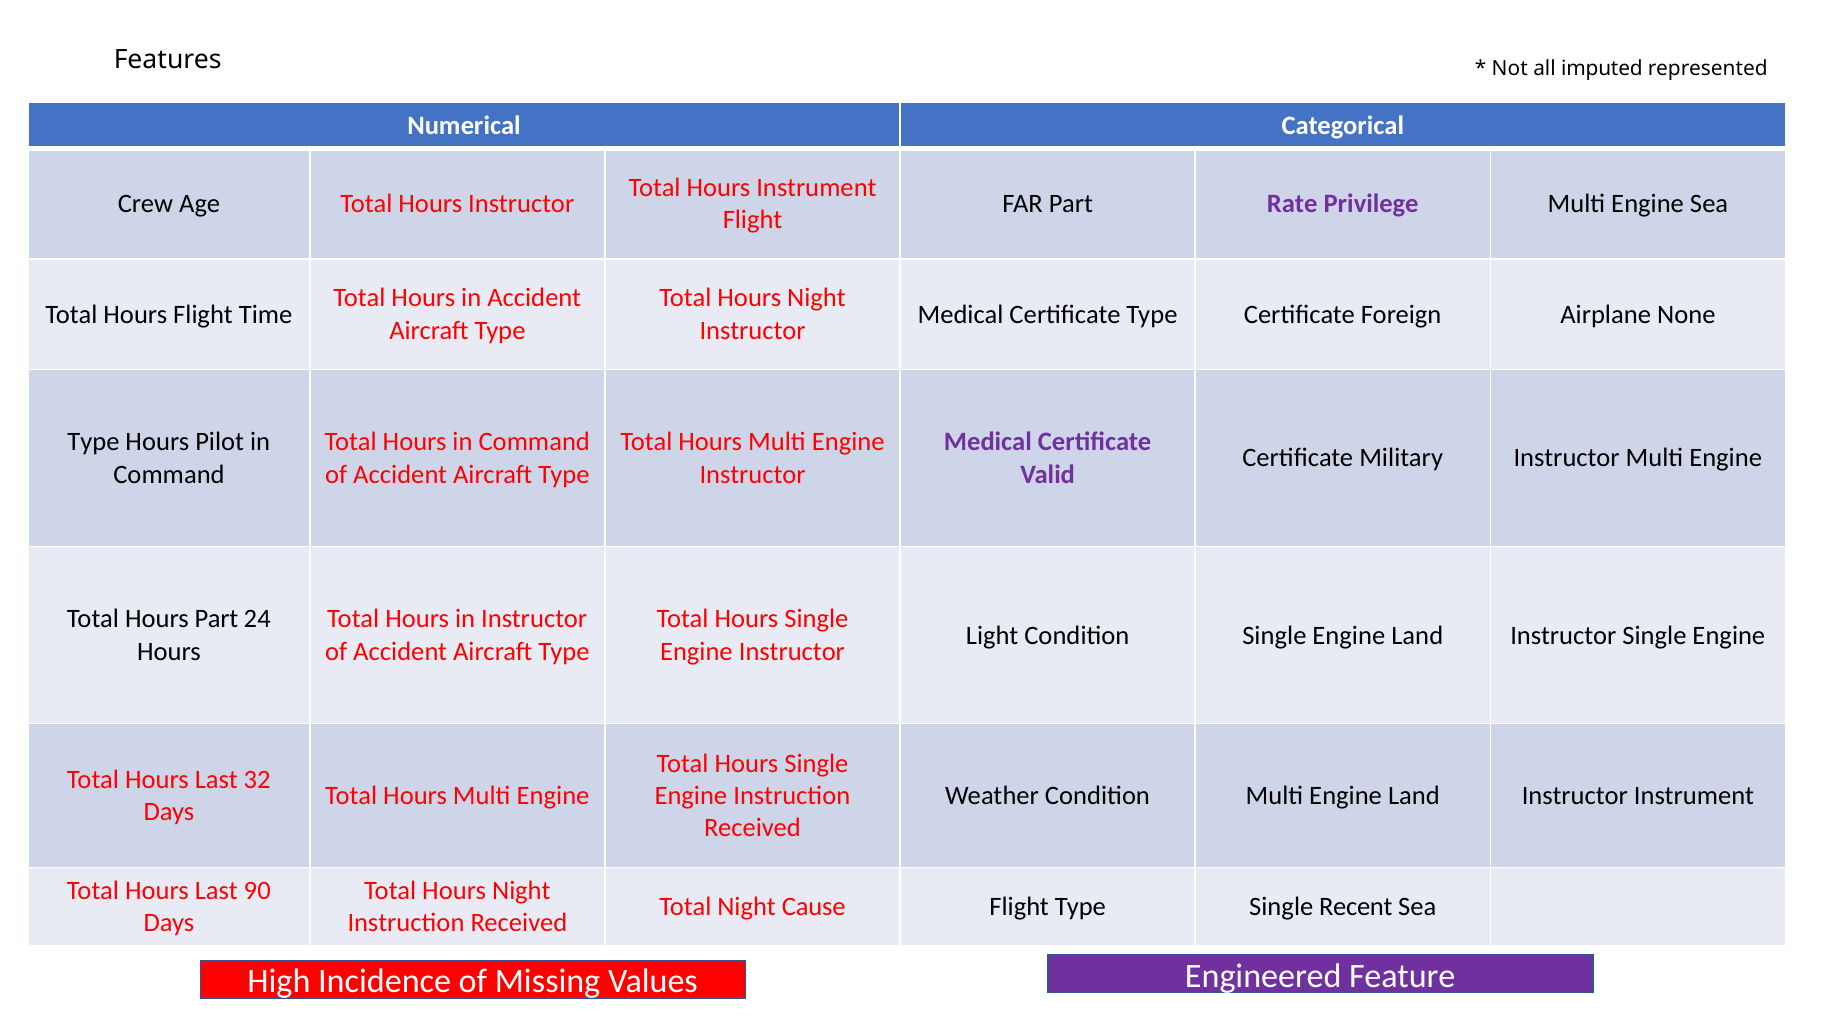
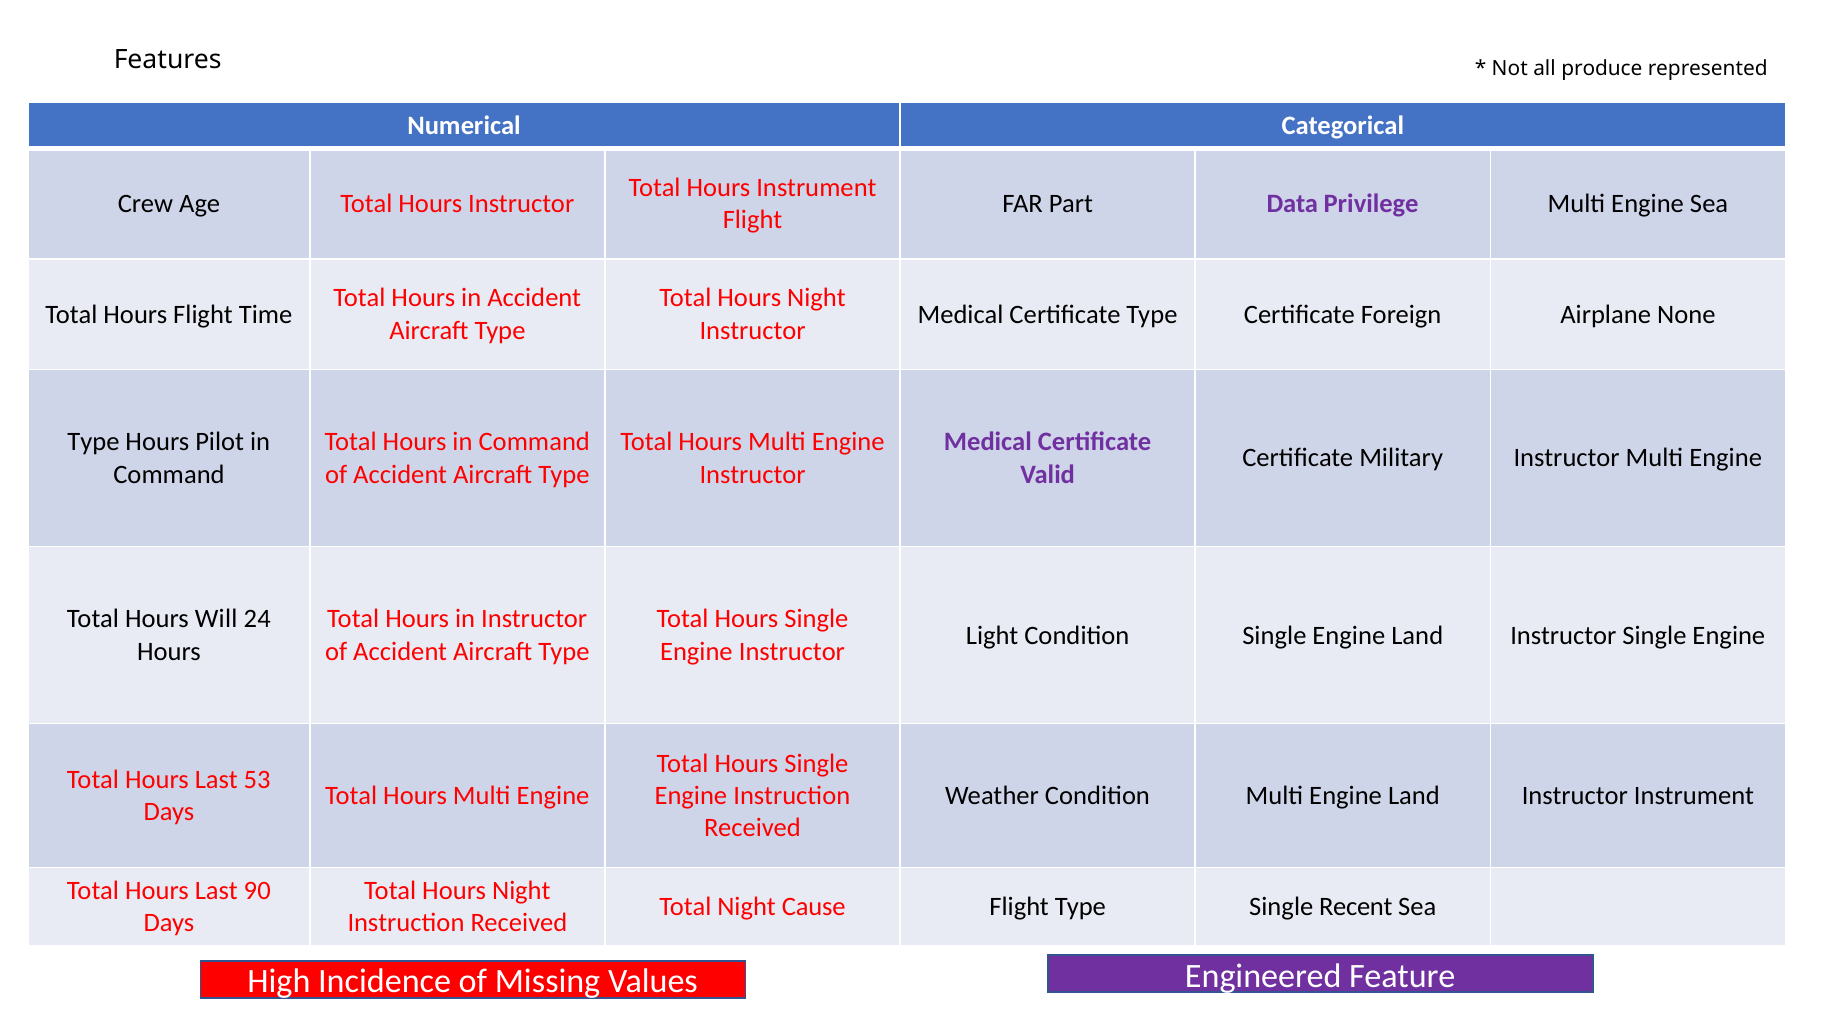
imputed: imputed -> produce (1602, 69)
Rate: Rate -> Data (1292, 204)
Hours Part: Part -> Will (216, 619)
32: 32 -> 53 (257, 780)
